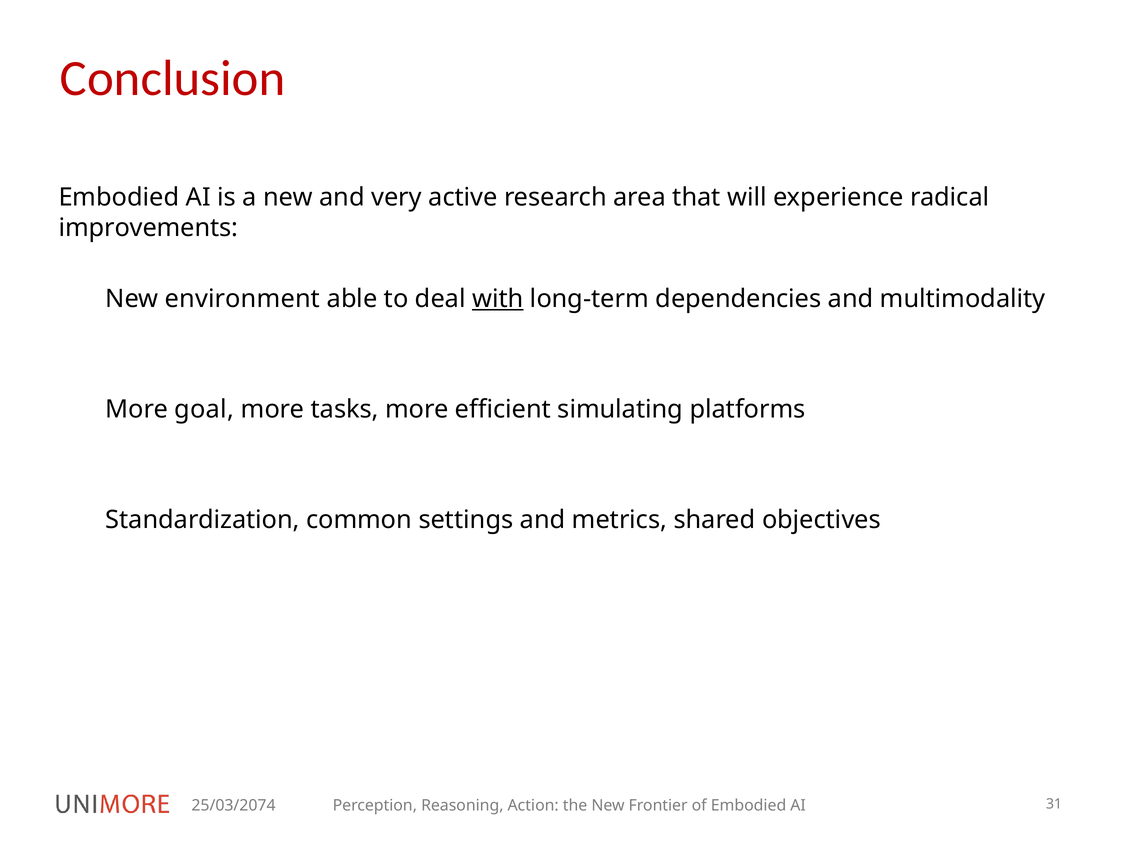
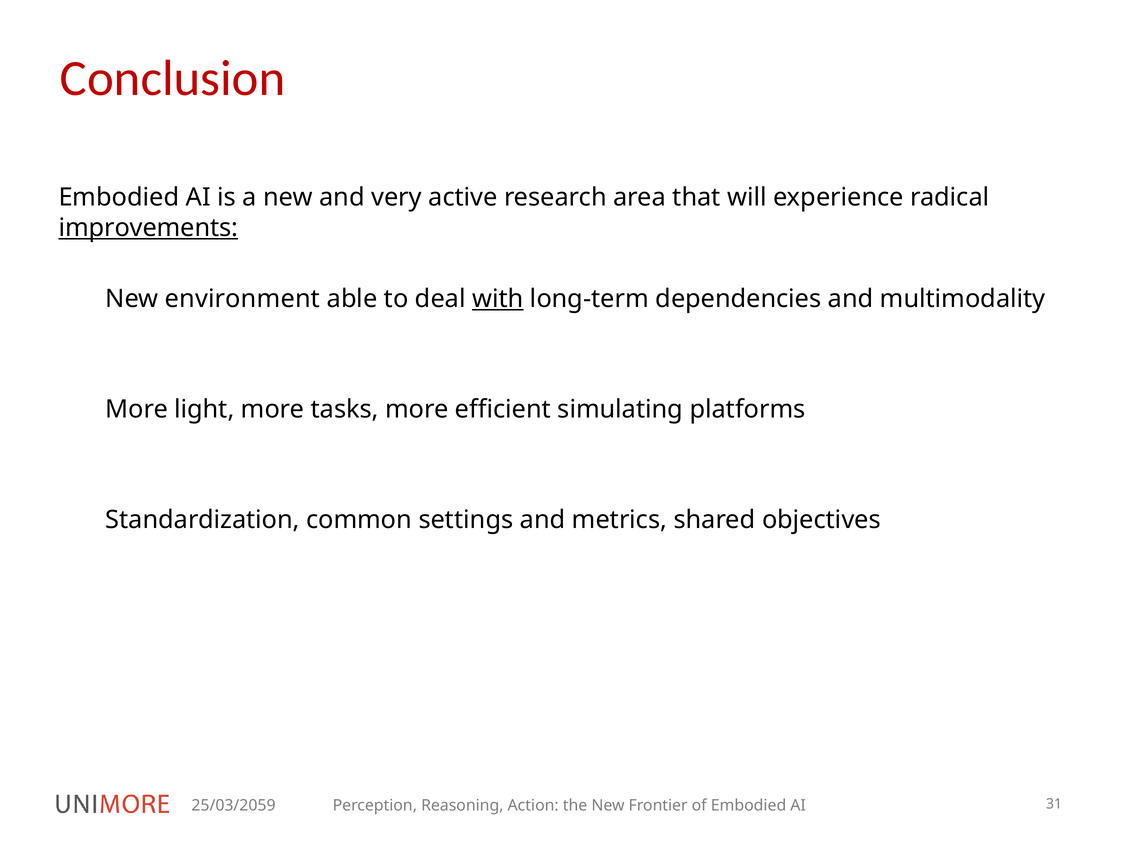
improvements underline: none -> present (148, 228)
goal: goal -> light (204, 409)
25/03/2074: 25/03/2074 -> 25/03/2059 (234, 805)
